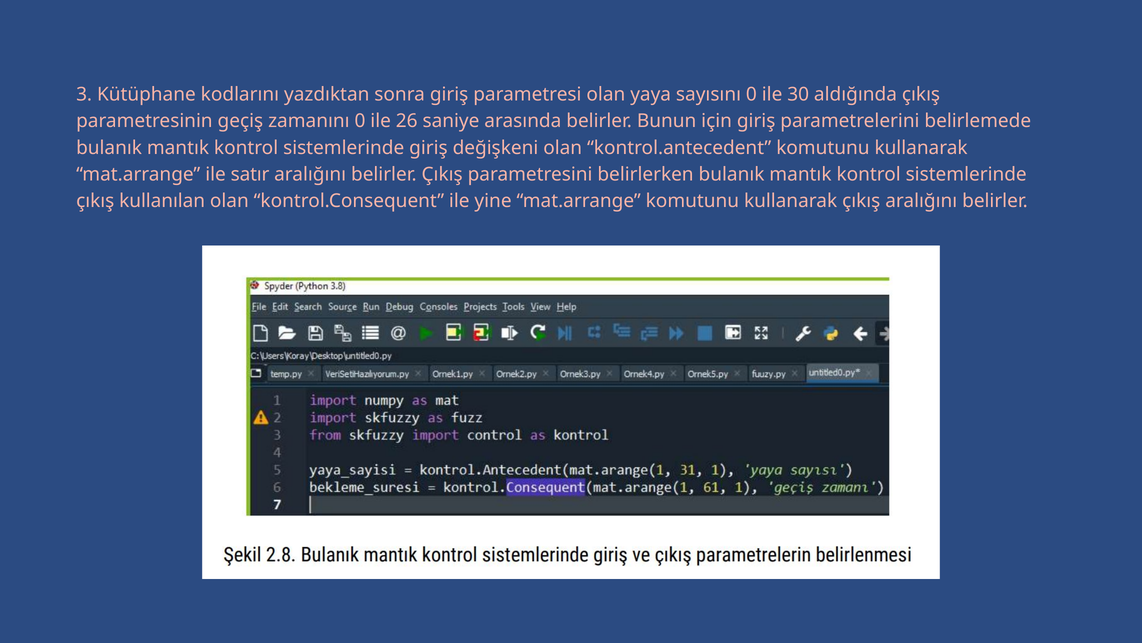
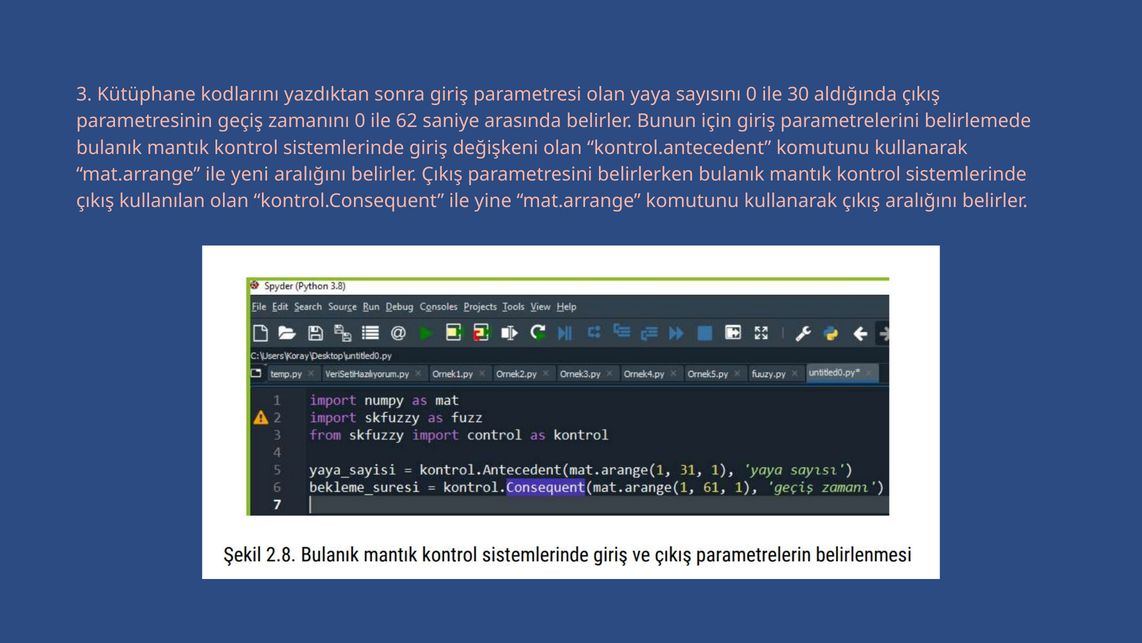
26: 26 -> 62 (407, 121)
satır: satır -> yeni (250, 174)
